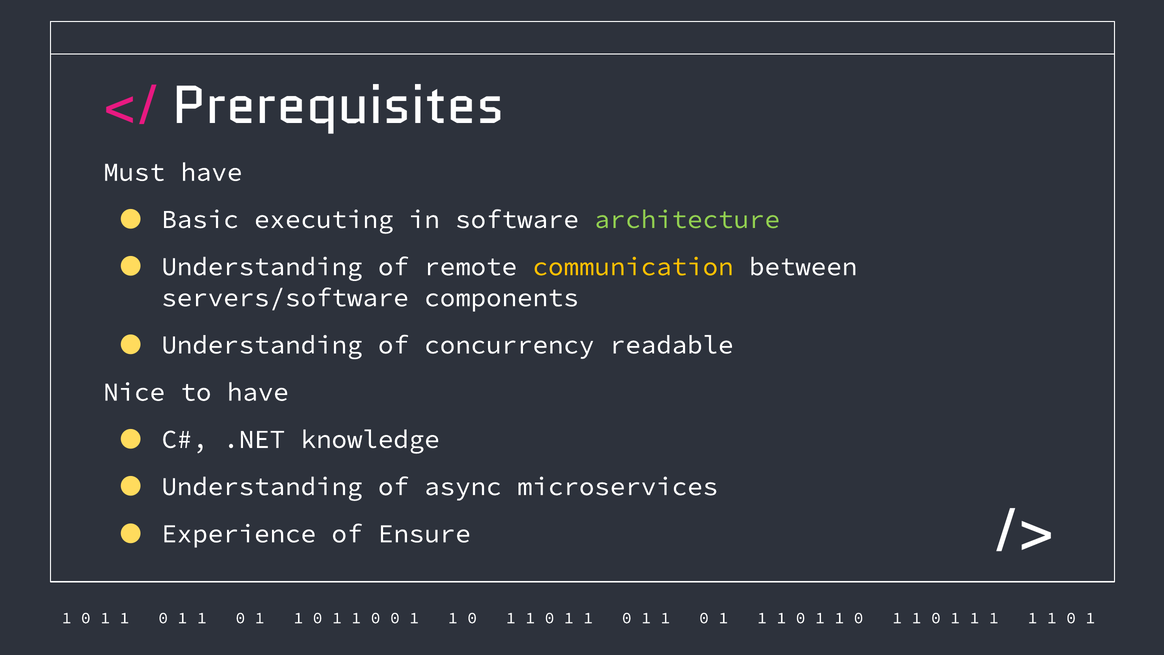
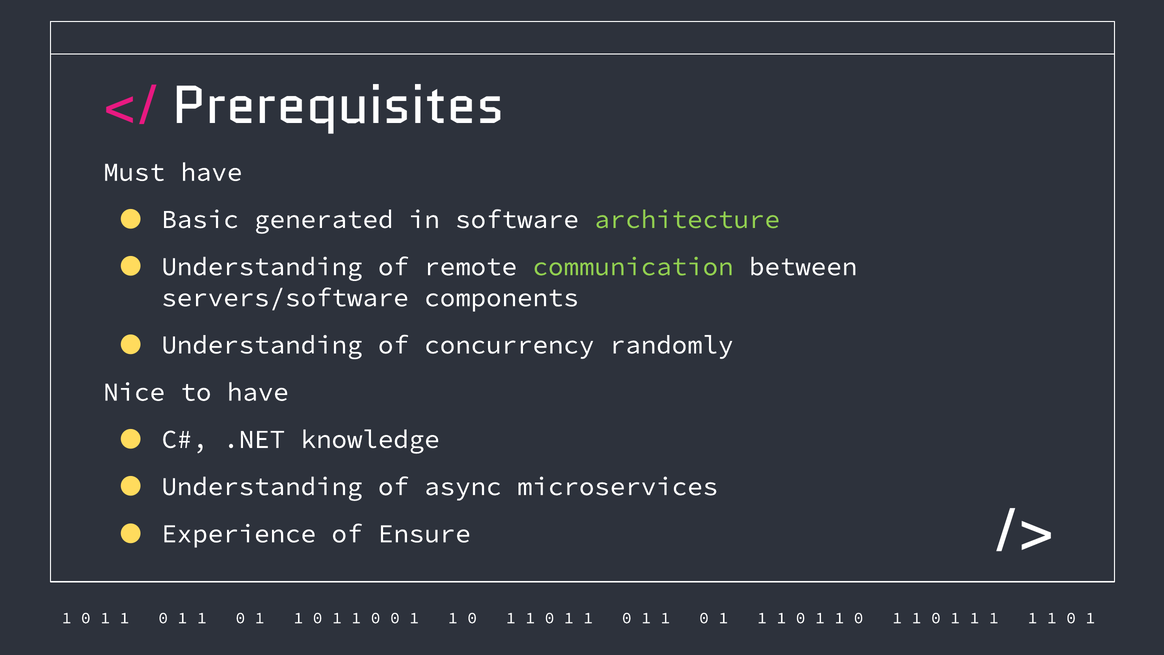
executing: executing -> generated (324, 219)
communication colour: yellow -> light green (633, 267)
readable: readable -> randomly (672, 345)
